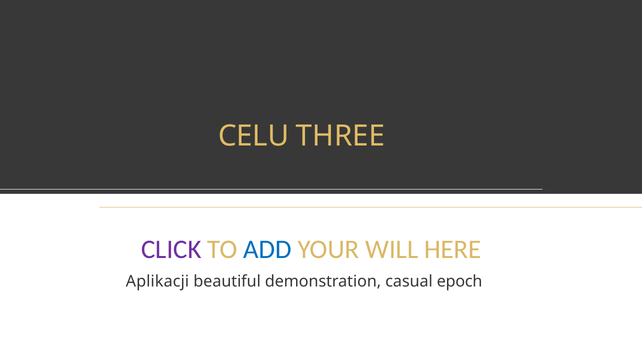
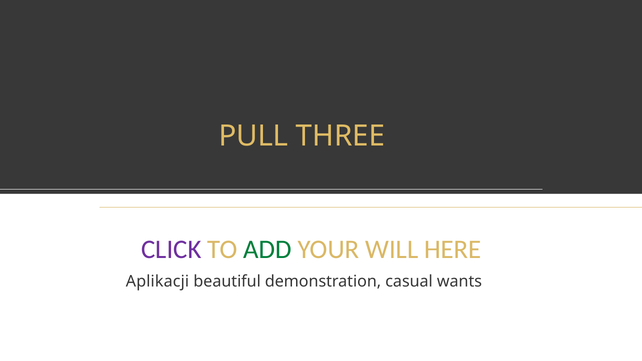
CELU: CELU -> PULL (253, 136)
ADD colour: blue -> green (268, 250)
epoch: epoch -> wants (459, 281)
